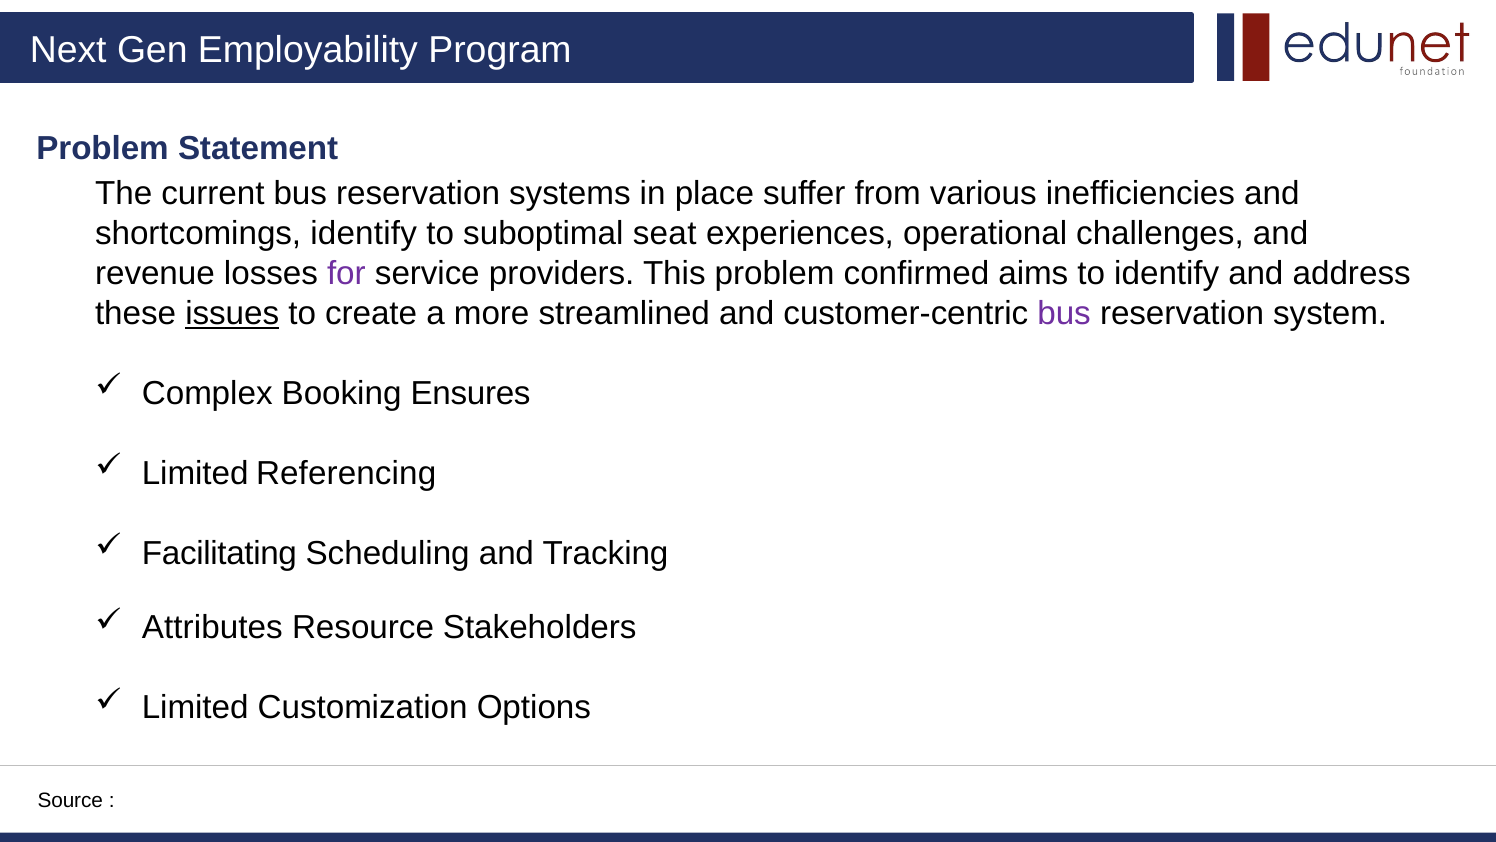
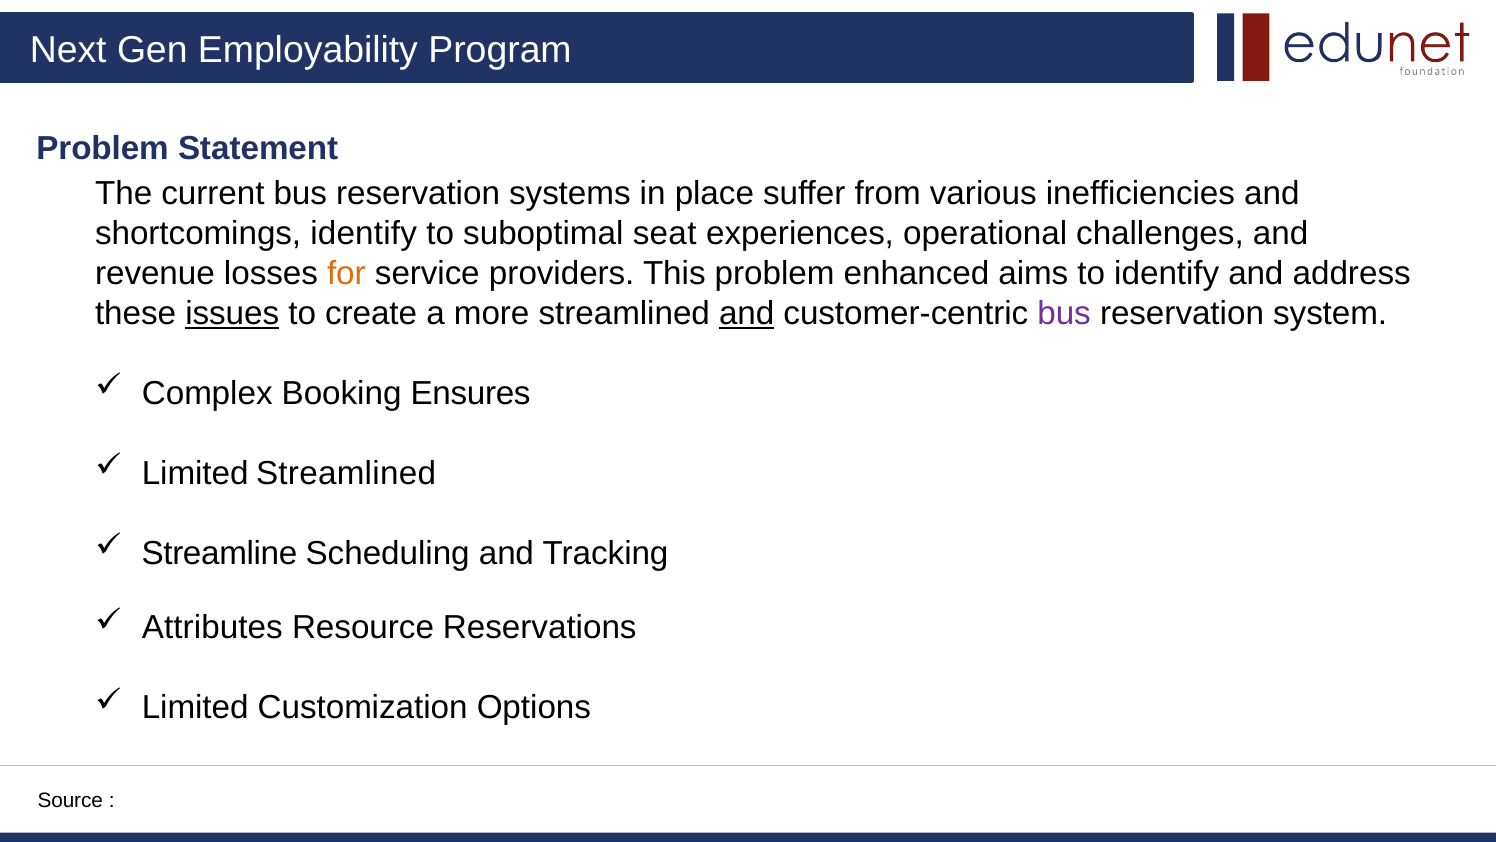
for colour: purple -> orange (346, 274)
confirmed: confirmed -> enhanced (917, 274)
and underline: none -> present (747, 314)
Limited Referencing: Referencing -> Streamlined (346, 473)
Facilitating: Facilitating -> Streamline (219, 553)
Stakeholders: Stakeholders -> Reservations (540, 628)
